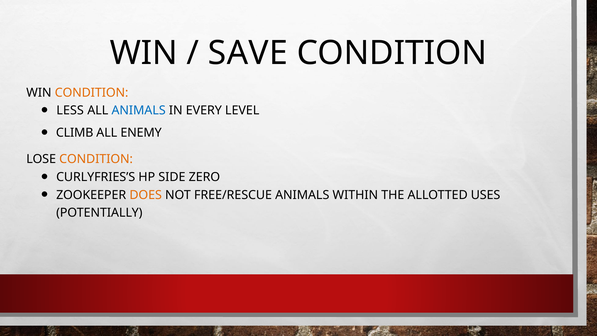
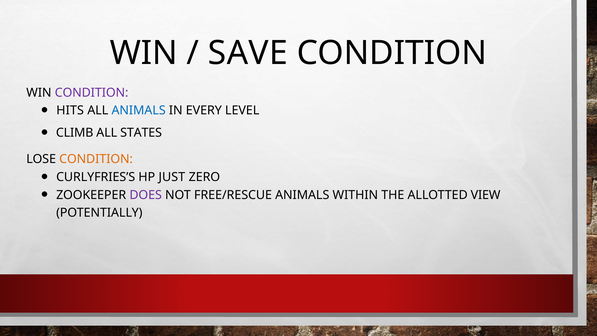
CONDITION colour: orange -> purple (92, 93)
LESS: LESS -> HITS (70, 110)
ENEMY: ENEMY -> STATES (141, 133)
SIDE: SIDE -> JUST (172, 177)
DOES colour: orange -> purple (146, 195)
USES: USES -> VIEW (486, 195)
